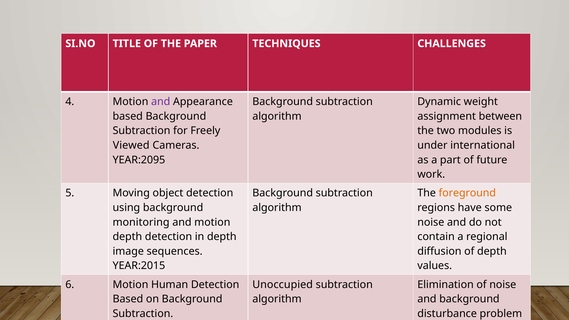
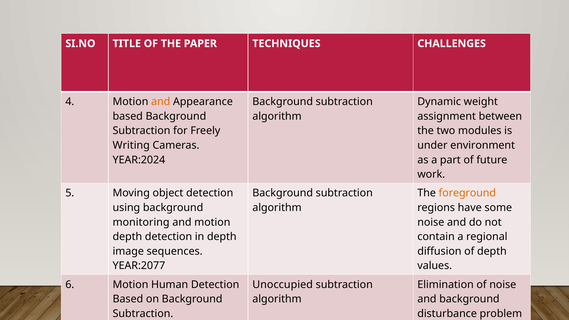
and colour: purple -> orange (161, 102)
Viewed: Viewed -> Writing (131, 145)
international: international -> environment (483, 145)
YEAR:2095: YEAR:2095 -> YEAR:2024 (139, 160)
YEAR:2015: YEAR:2015 -> YEAR:2077 (139, 266)
